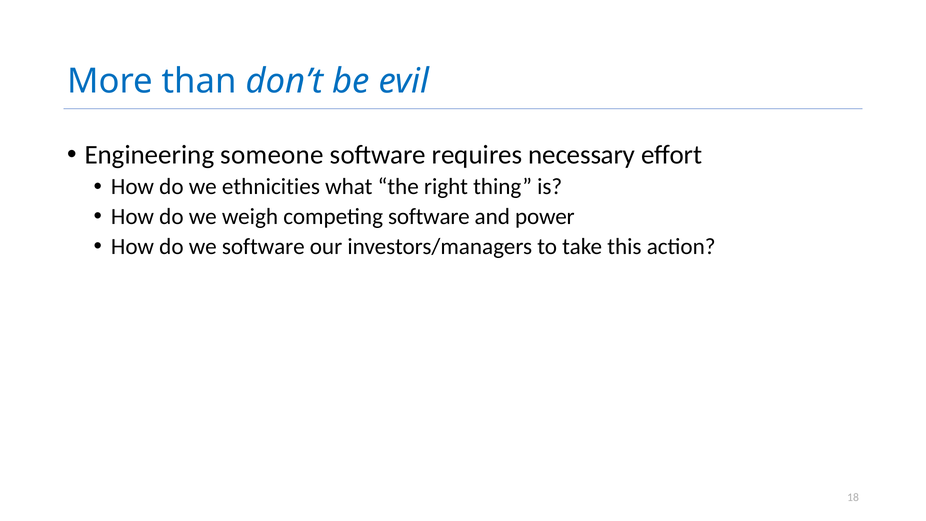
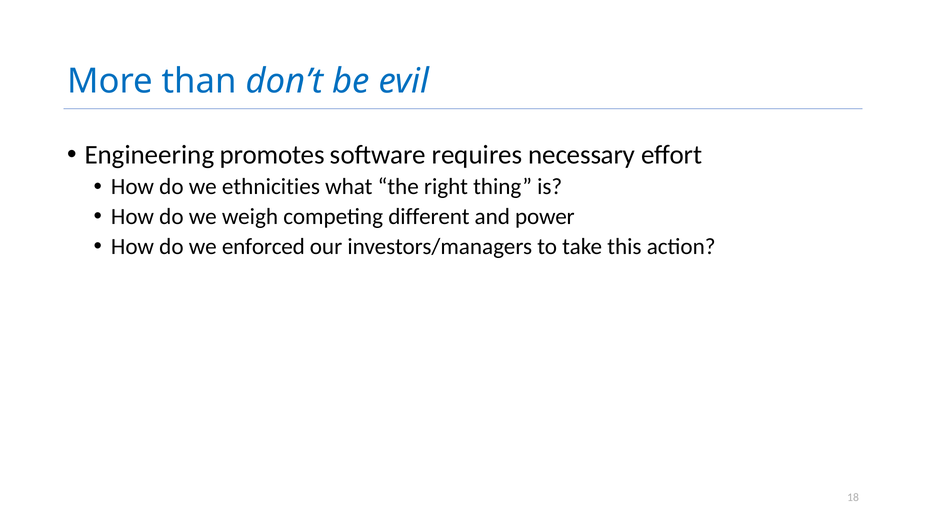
someone: someone -> promotes (272, 155)
competing software: software -> different (429, 217)
we software: software -> enforced (263, 246)
